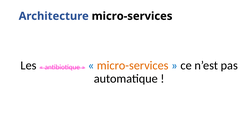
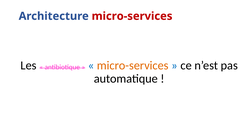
micro-services colour: black -> red (132, 16)
